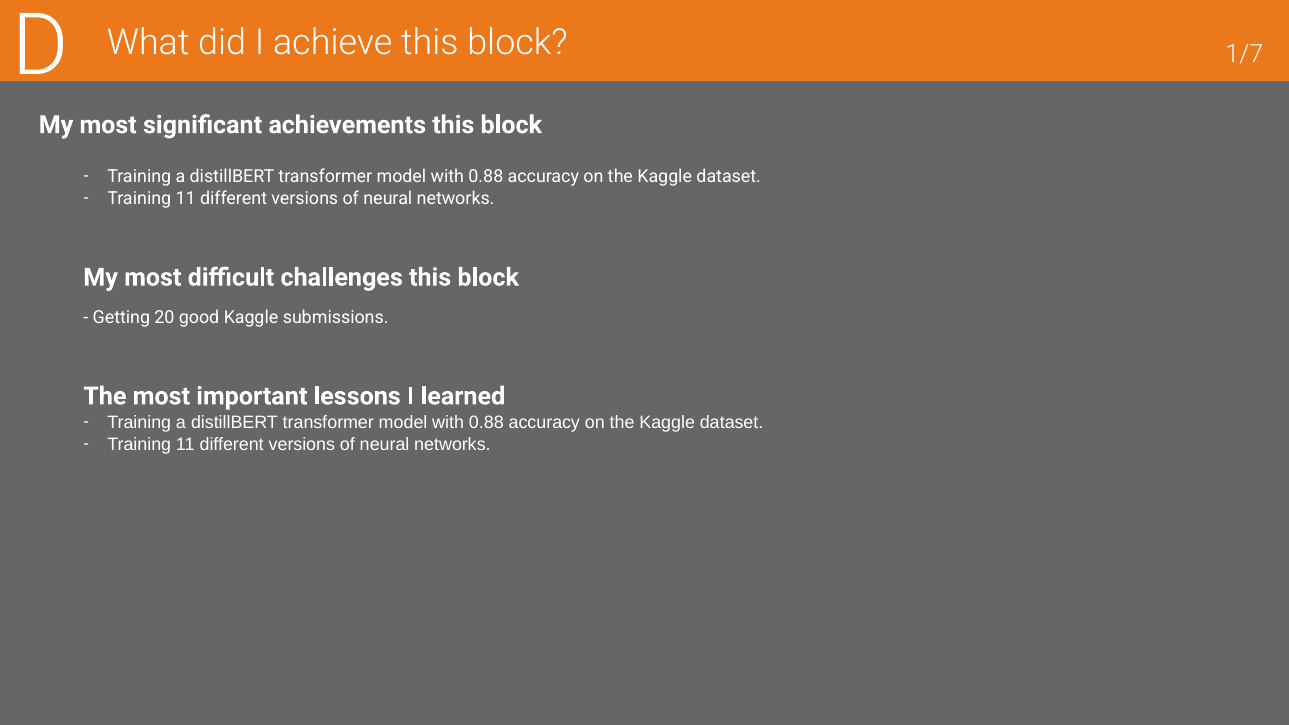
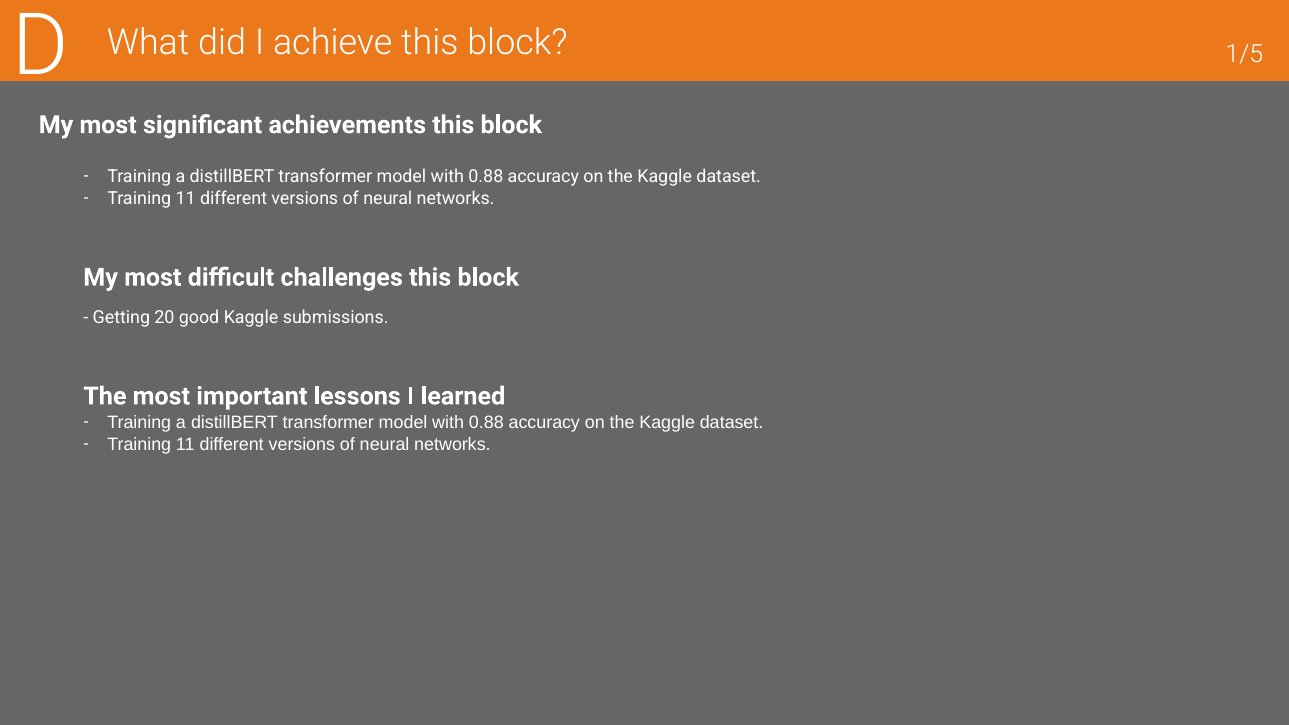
1/7: 1/7 -> 1/5 (1244, 55)
